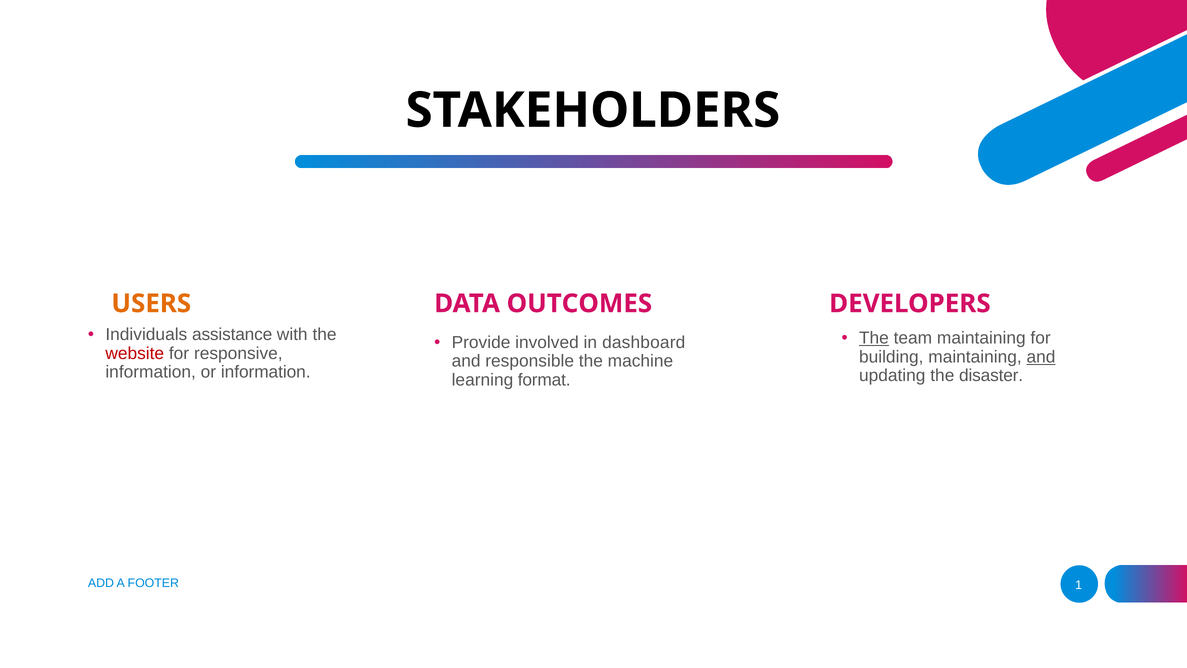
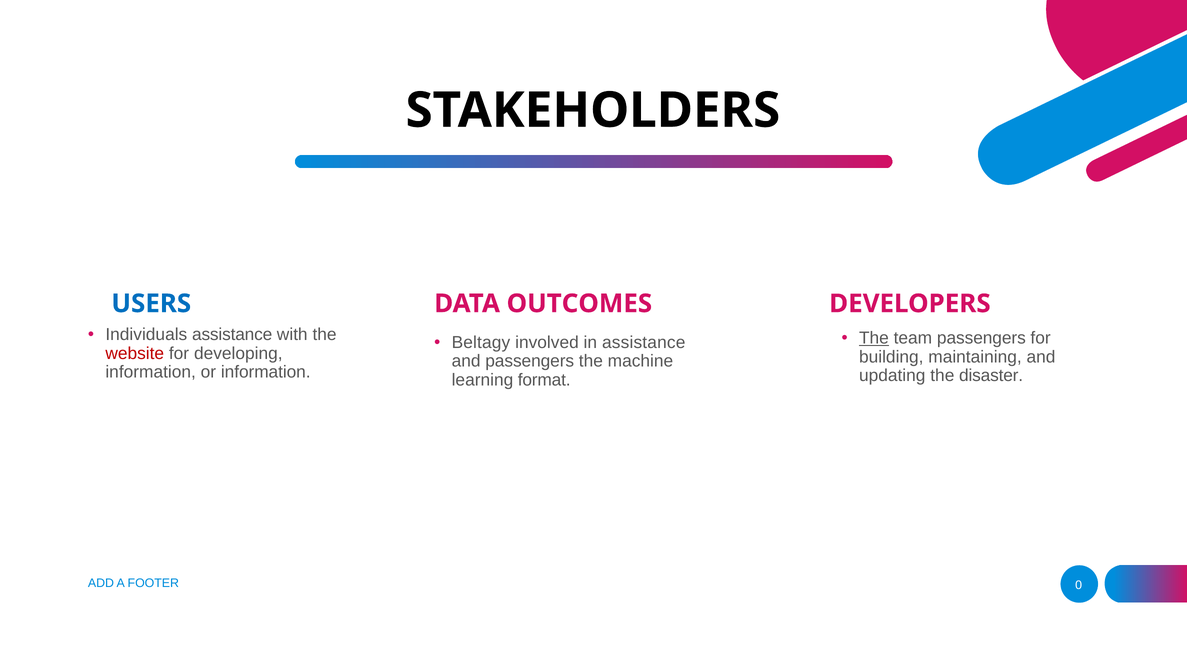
USERS colour: orange -> blue (151, 303)
team maintaining: maintaining -> passengers (981, 338)
Provide: Provide -> Beltagy (481, 342)
in dashboard: dashboard -> assistance (644, 342)
responsive: responsive -> developing (238, 353)
and underline: present -> none (1041, 357)
and responsible: responsible -> passengers (530, 361)
1: 1 -> 0 (1079, 585)
